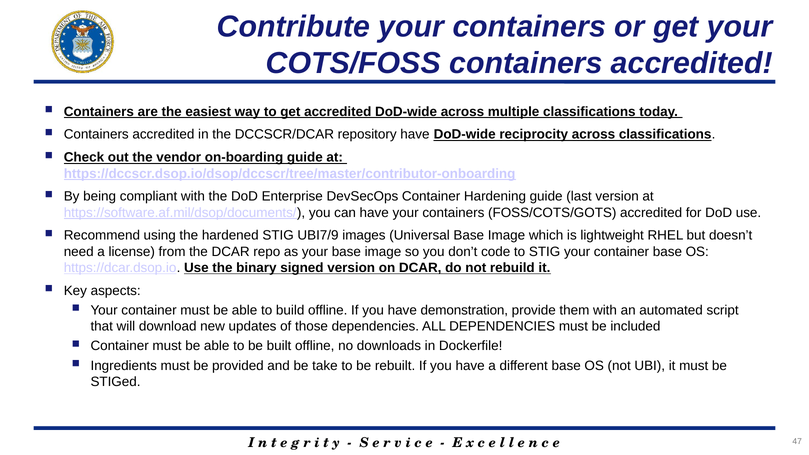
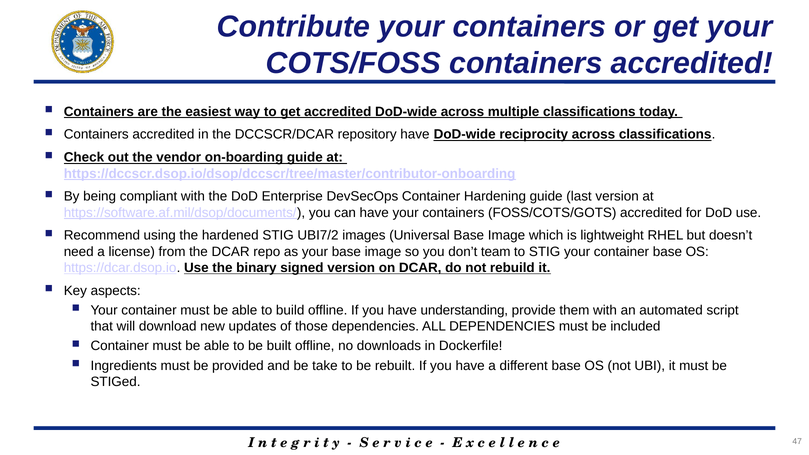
UBI7/9: UBI7/9 -> UBI7/2 (318, 236)
code: code -> team (496, 252)
demonstration: demonstration -> understanding (464, 310)
